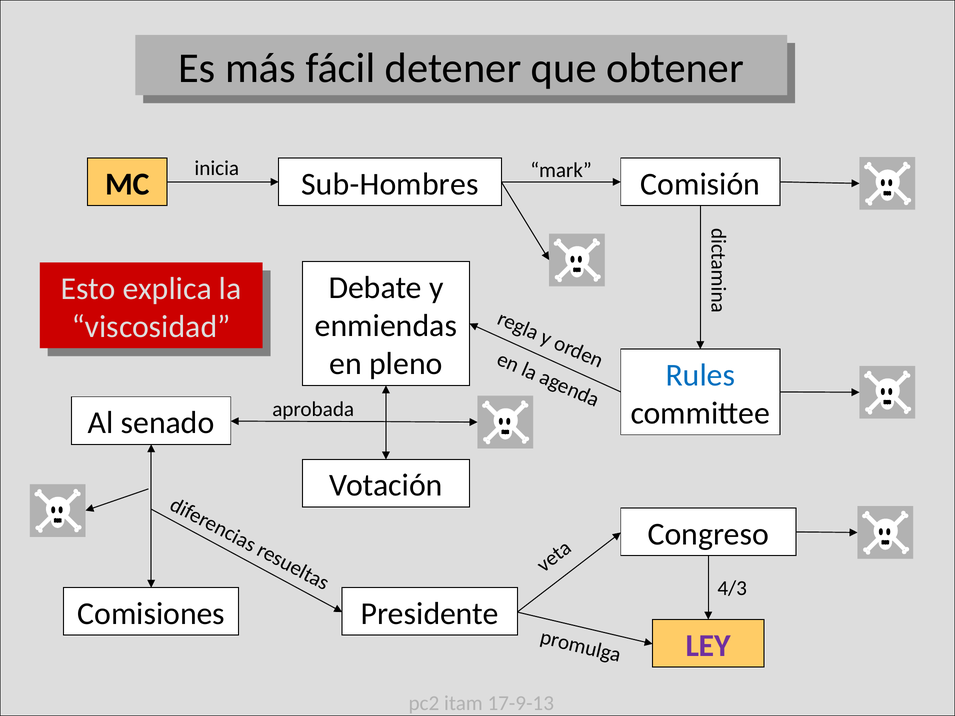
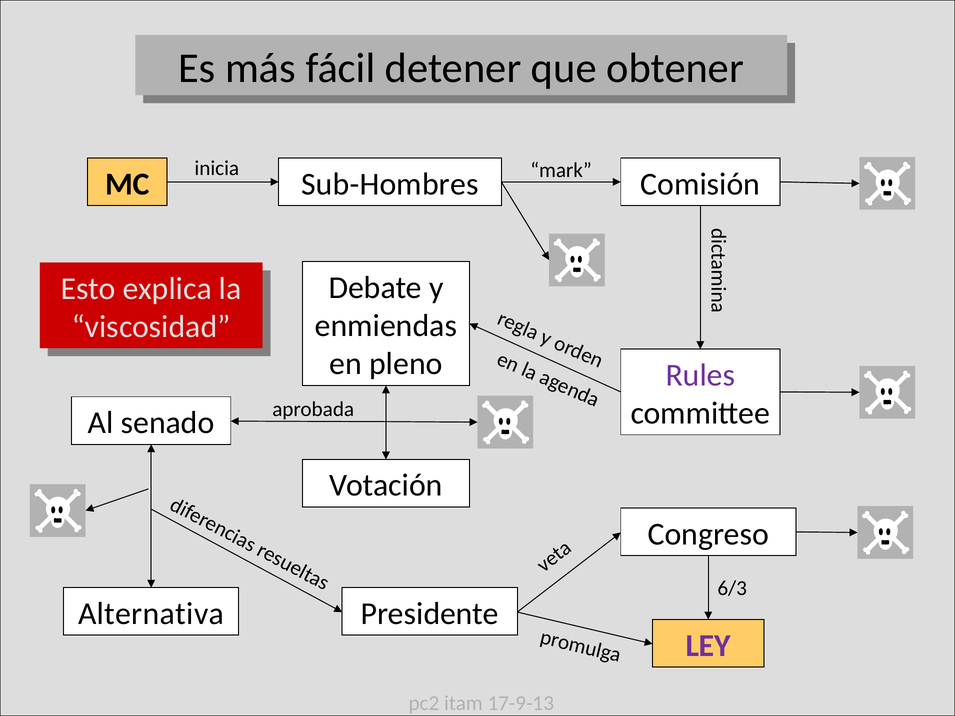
Rules colour: blue -> purple (700, 375)
4/3: 4/3 -> 6/3 (732, 589)
Comisiones: Comisiones -> Alternativa (151, 614)
